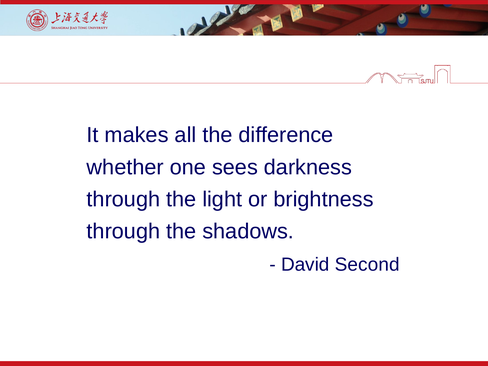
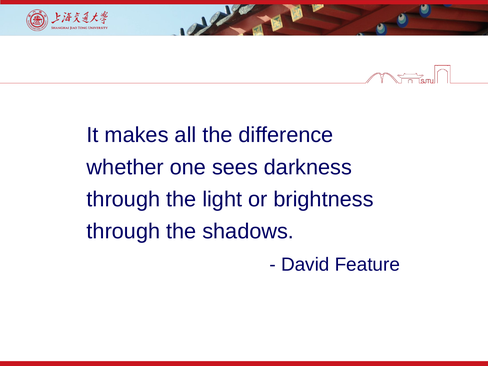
Second: Second -> Feature (367, 265)
